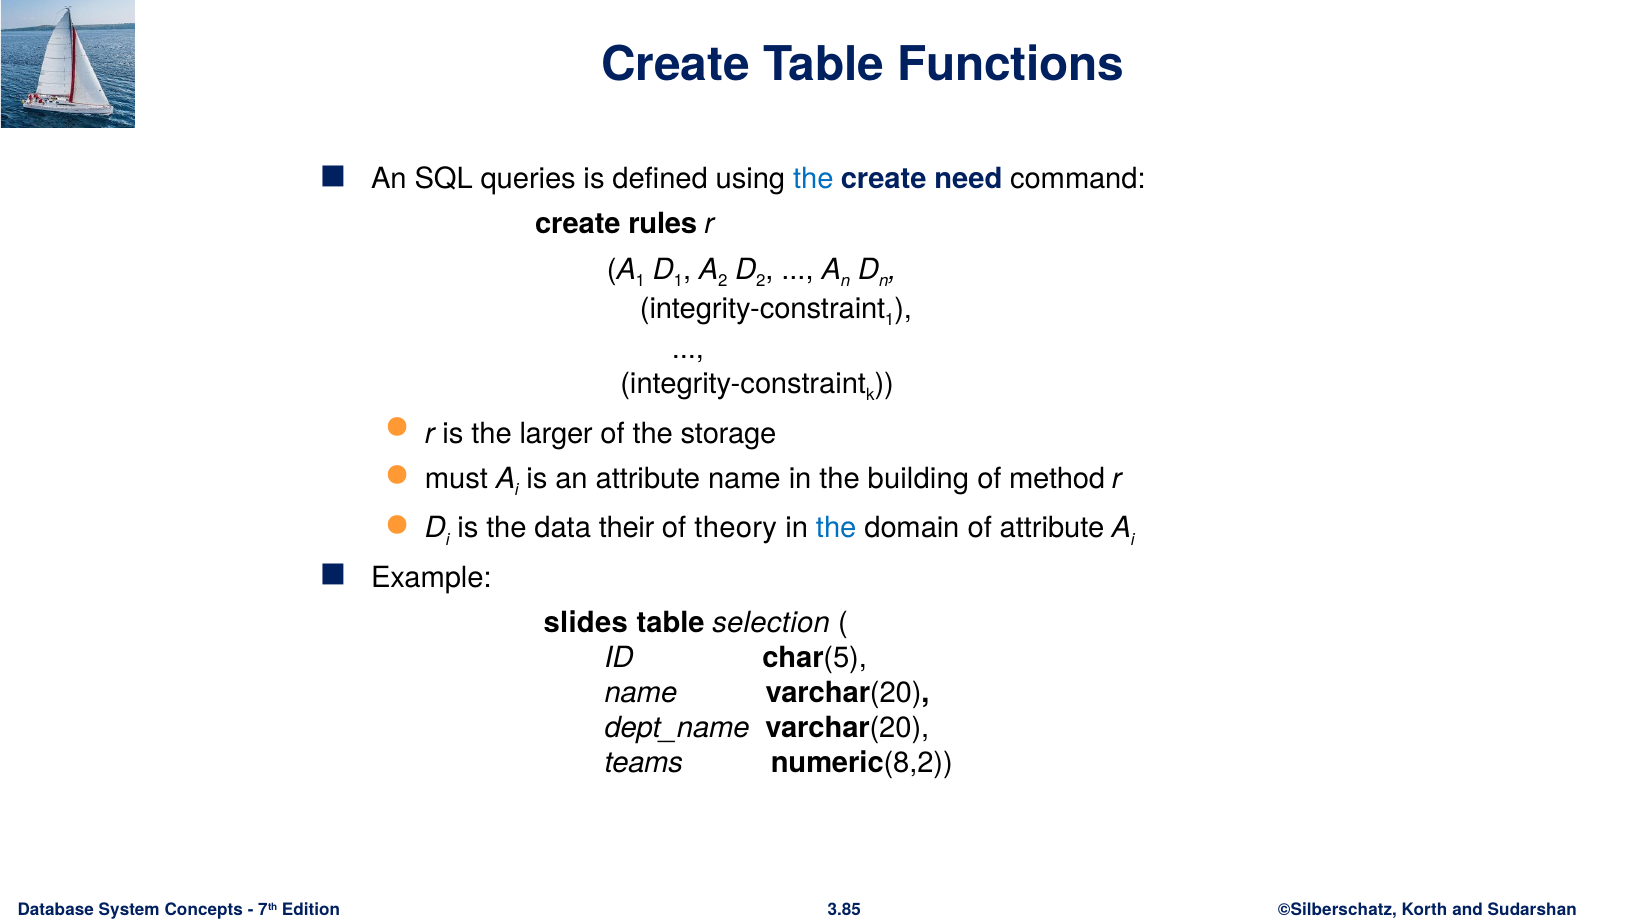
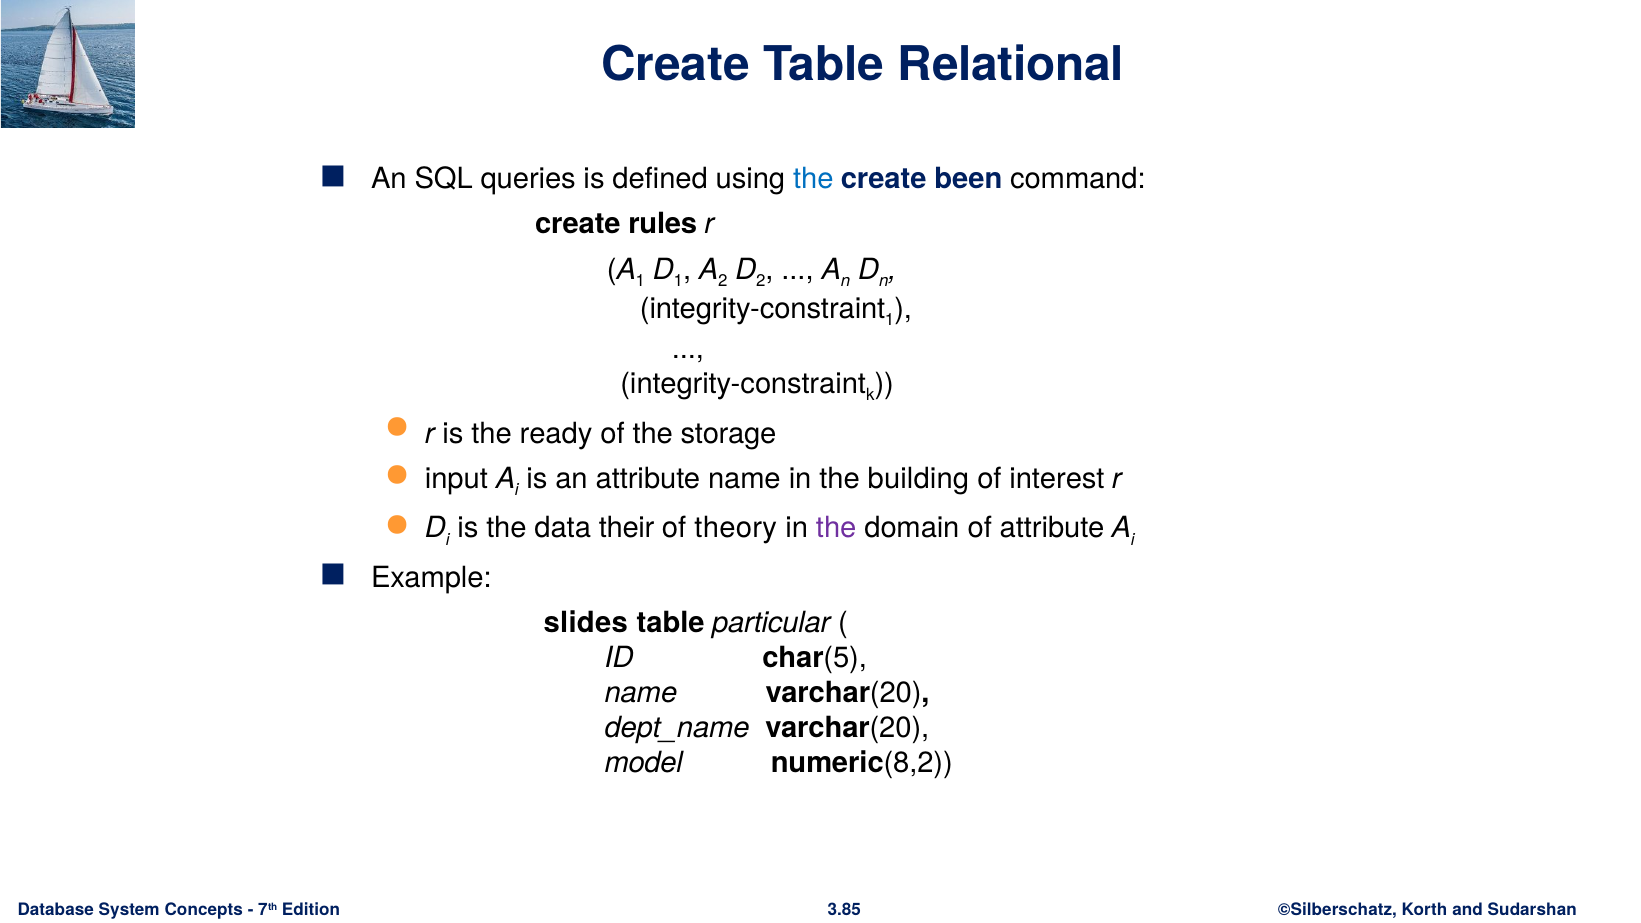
Functions: Functions -> Relational (1011, 64)
need: need -> been (968, 179)
larger: larger -> ready (556, 433)
must: must -> input (456, 478)
method: method -> interest (1057, 478)
the colour: blue -> purple (836, 528)
selection: selection -> particular (771, 623)
teams: teams -> model (644, 763)
